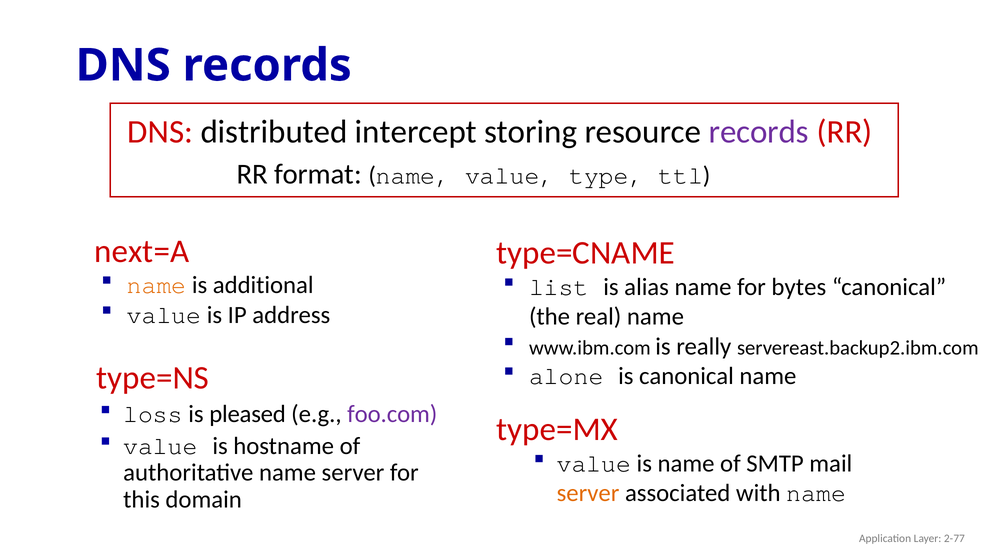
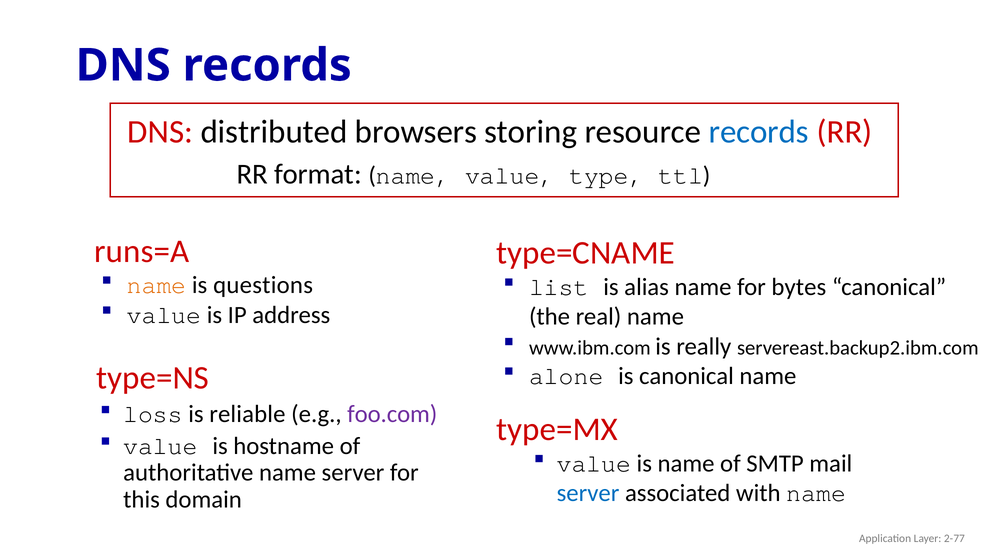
intercept: intercept -> browsers (416, 132)
records colour: purple -> blue (759, 132)
next=A: next=A -> runs=A (142, 251)
additional: additional -> questions (263, 285)
pleased: pleased -> reliable (247, 414)
server colour: orange -> blue (588, 493)
